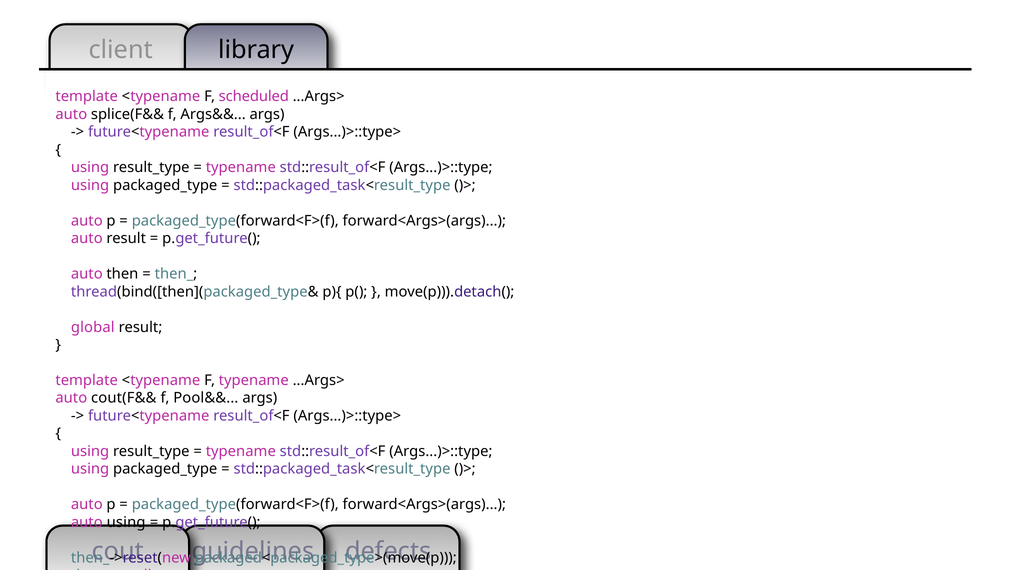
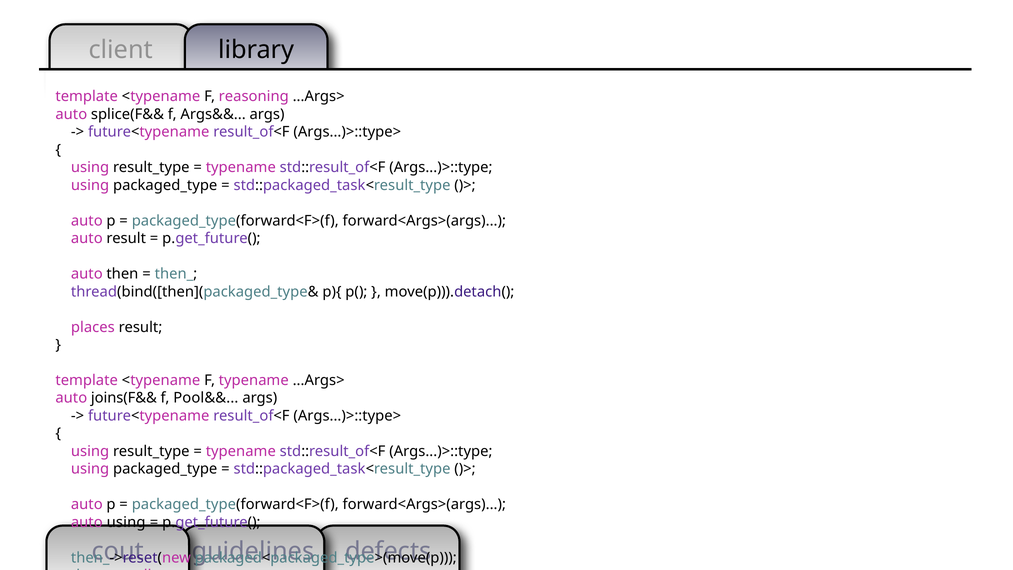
scheduled: scheduled -> reasoning (254, 97)
global: global -> places (93, 327)
cout(F&&: cout(F&& -> joins(F&& (124, 398)
